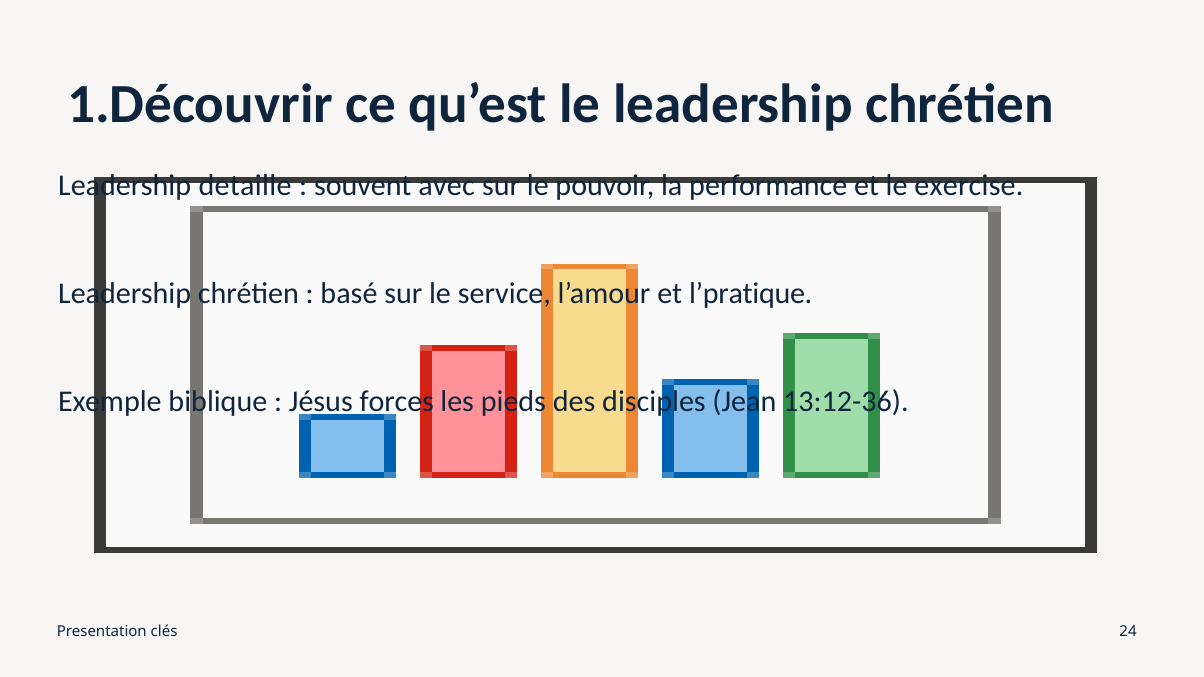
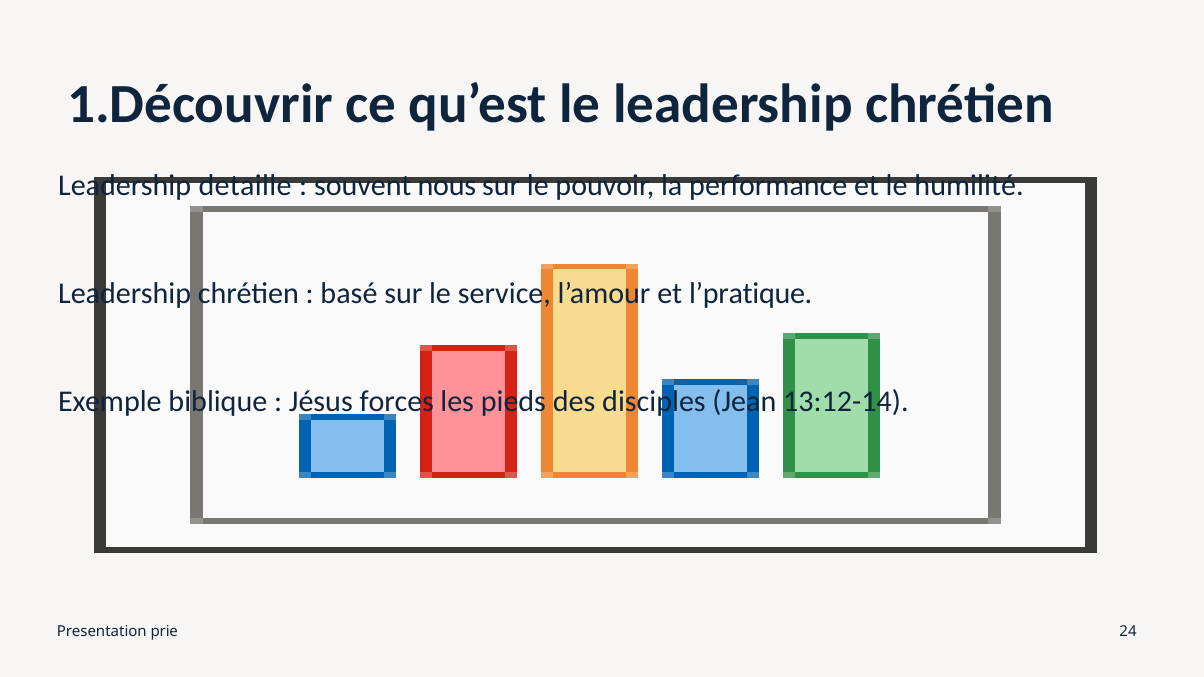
avec: avec -> nous (447, 186)
exercise: exercise -> humilité (969, 186)
13:12-36: 13:12-36 -> 13:12-14 (846, 402)
clés: clés -> prie (164, 632)
